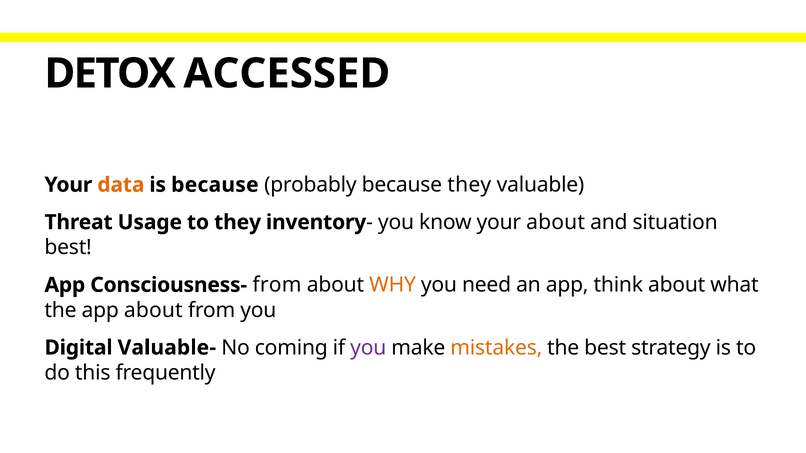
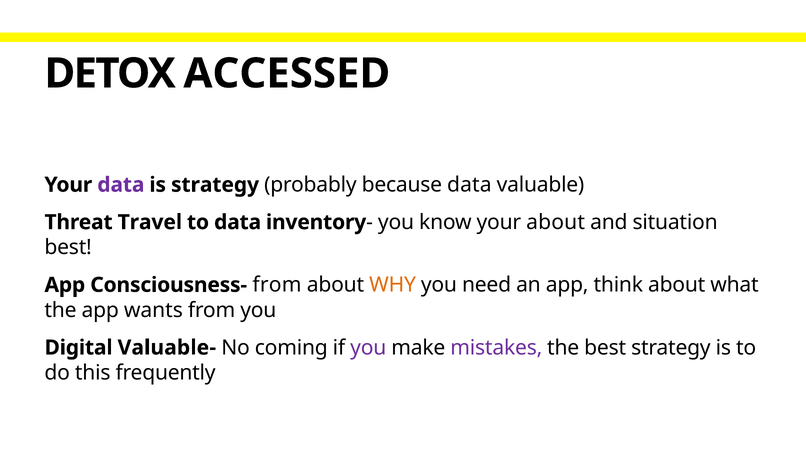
data colour: orange -> purple (121, 185)
is because: because -> strategy (215, 185)
because they: they -> data (469, 185)
Usage: Usage -> Travel (150, 222)
to they: they -> data (238, 222)
app about: about -> wants (153, 310)
mistakes colour: orange -> purple (496, 348)
